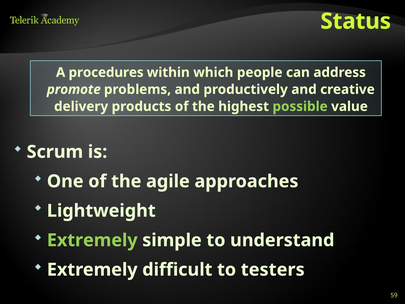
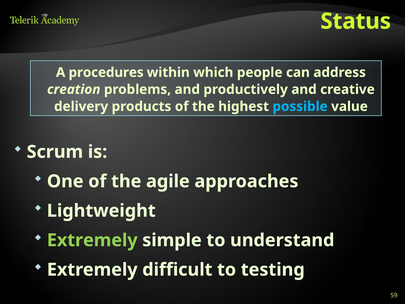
promote: promote -> creation (74, 89)
possible colour: light green -> light blue (300, 106)
testers: testers -> testing (273, 269)
